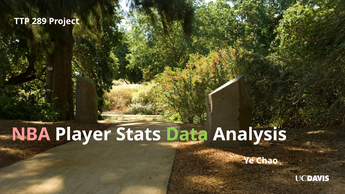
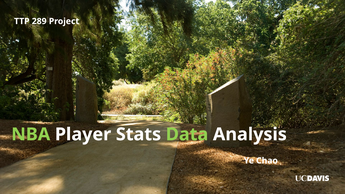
NBA colour: pink -> light green (31, 134)
